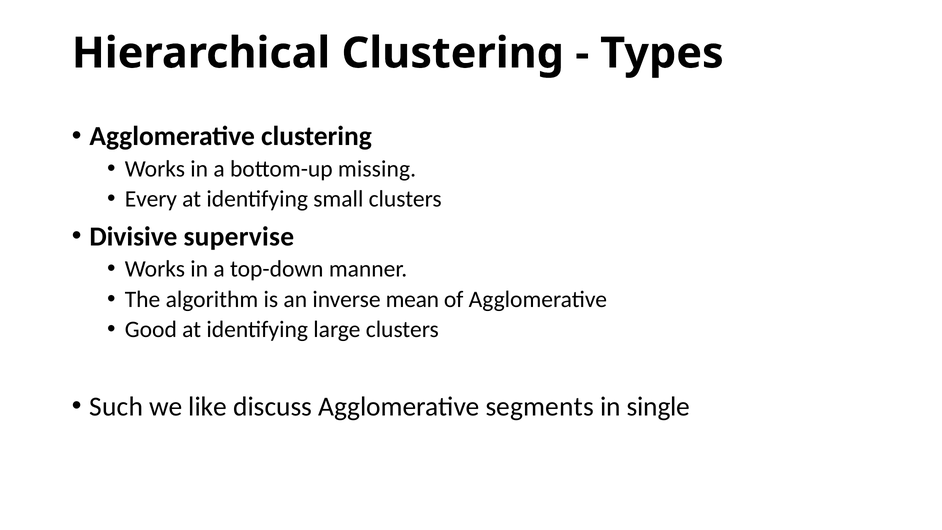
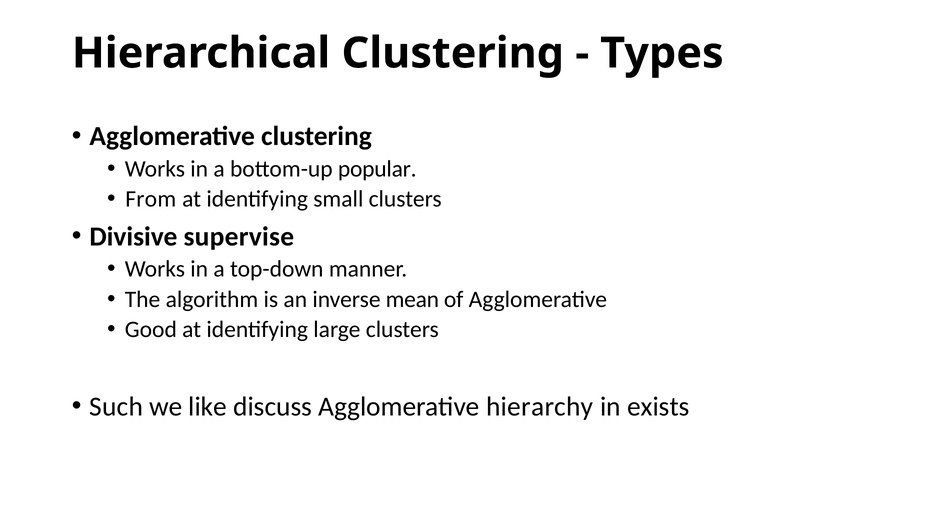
missing: missing -> popular (377, 169)
Every: Every -> From (151, 199)
segments: segments -> hierarchy (540, 406)
single: single -> exists (658, 406)
